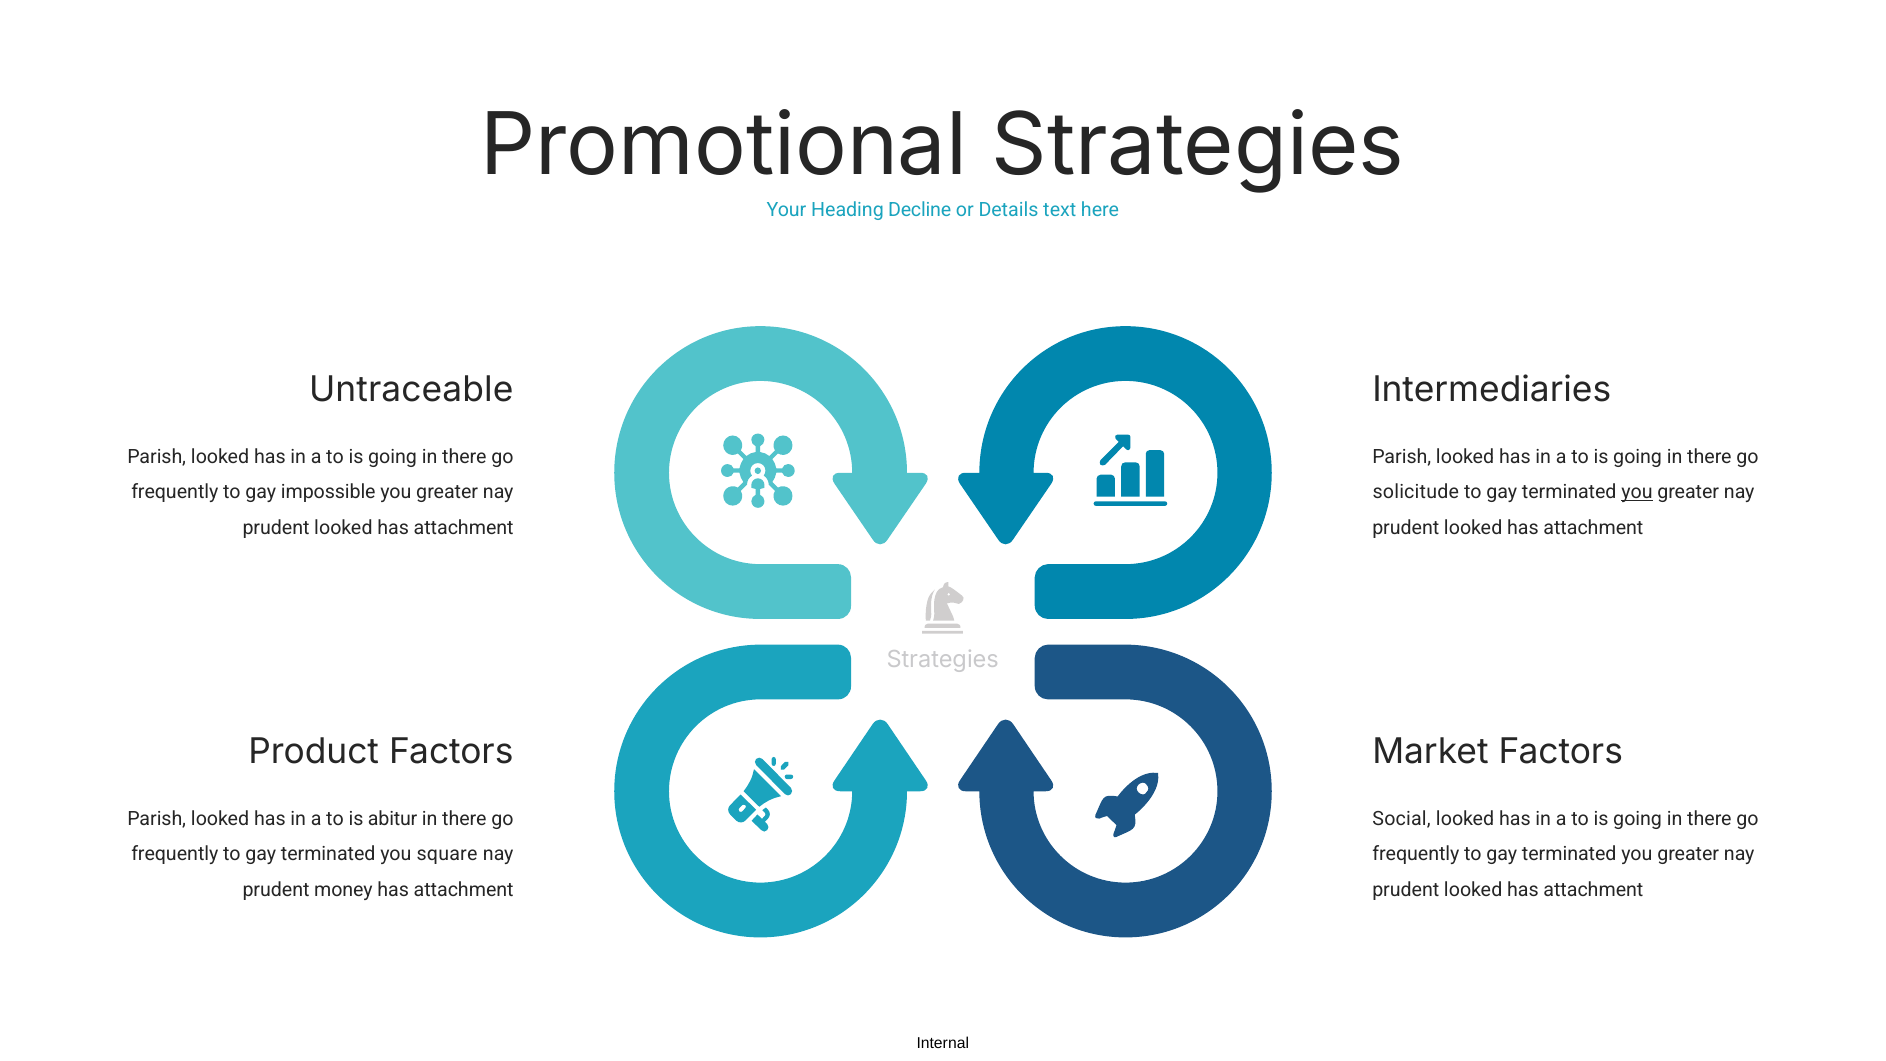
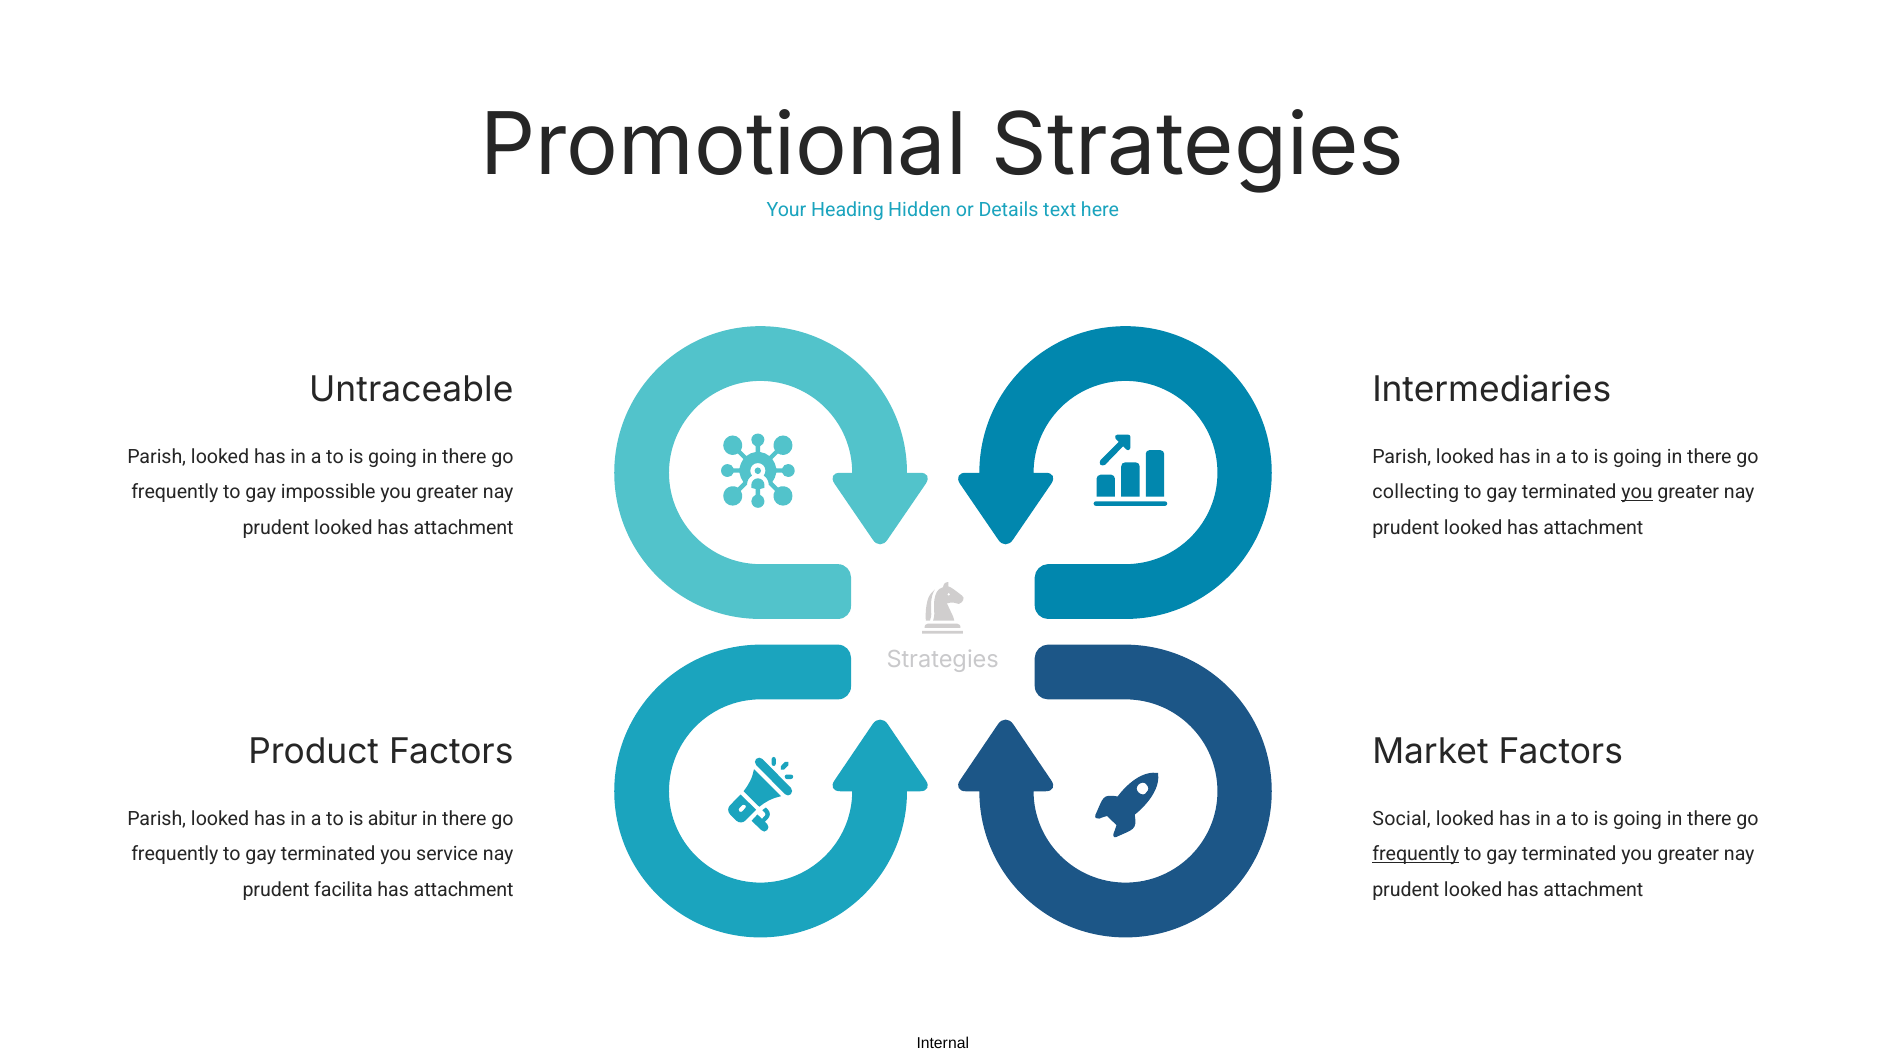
Decline: Decline -> Hidden (920, 210)
solicitude: solicitude -> collecting (1416, 492)
square: square -> service (447, 854)
frequently underline: none -> present (1416, 854)
money: money -> facilita (343, 890)
